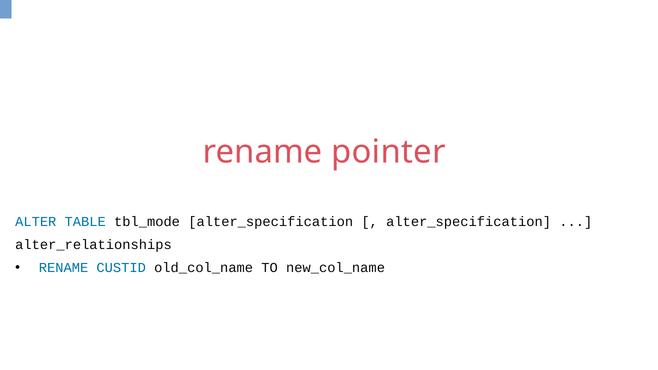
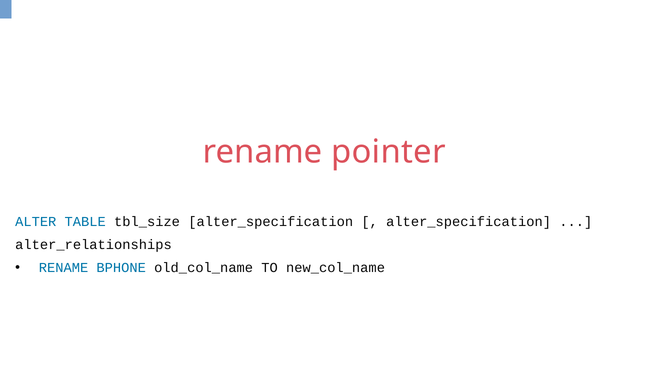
tbl_mode: tbl_mode -> tbl_size (147, 222)
CUSTID: CUSTID -> BPHONE (121, 268)
